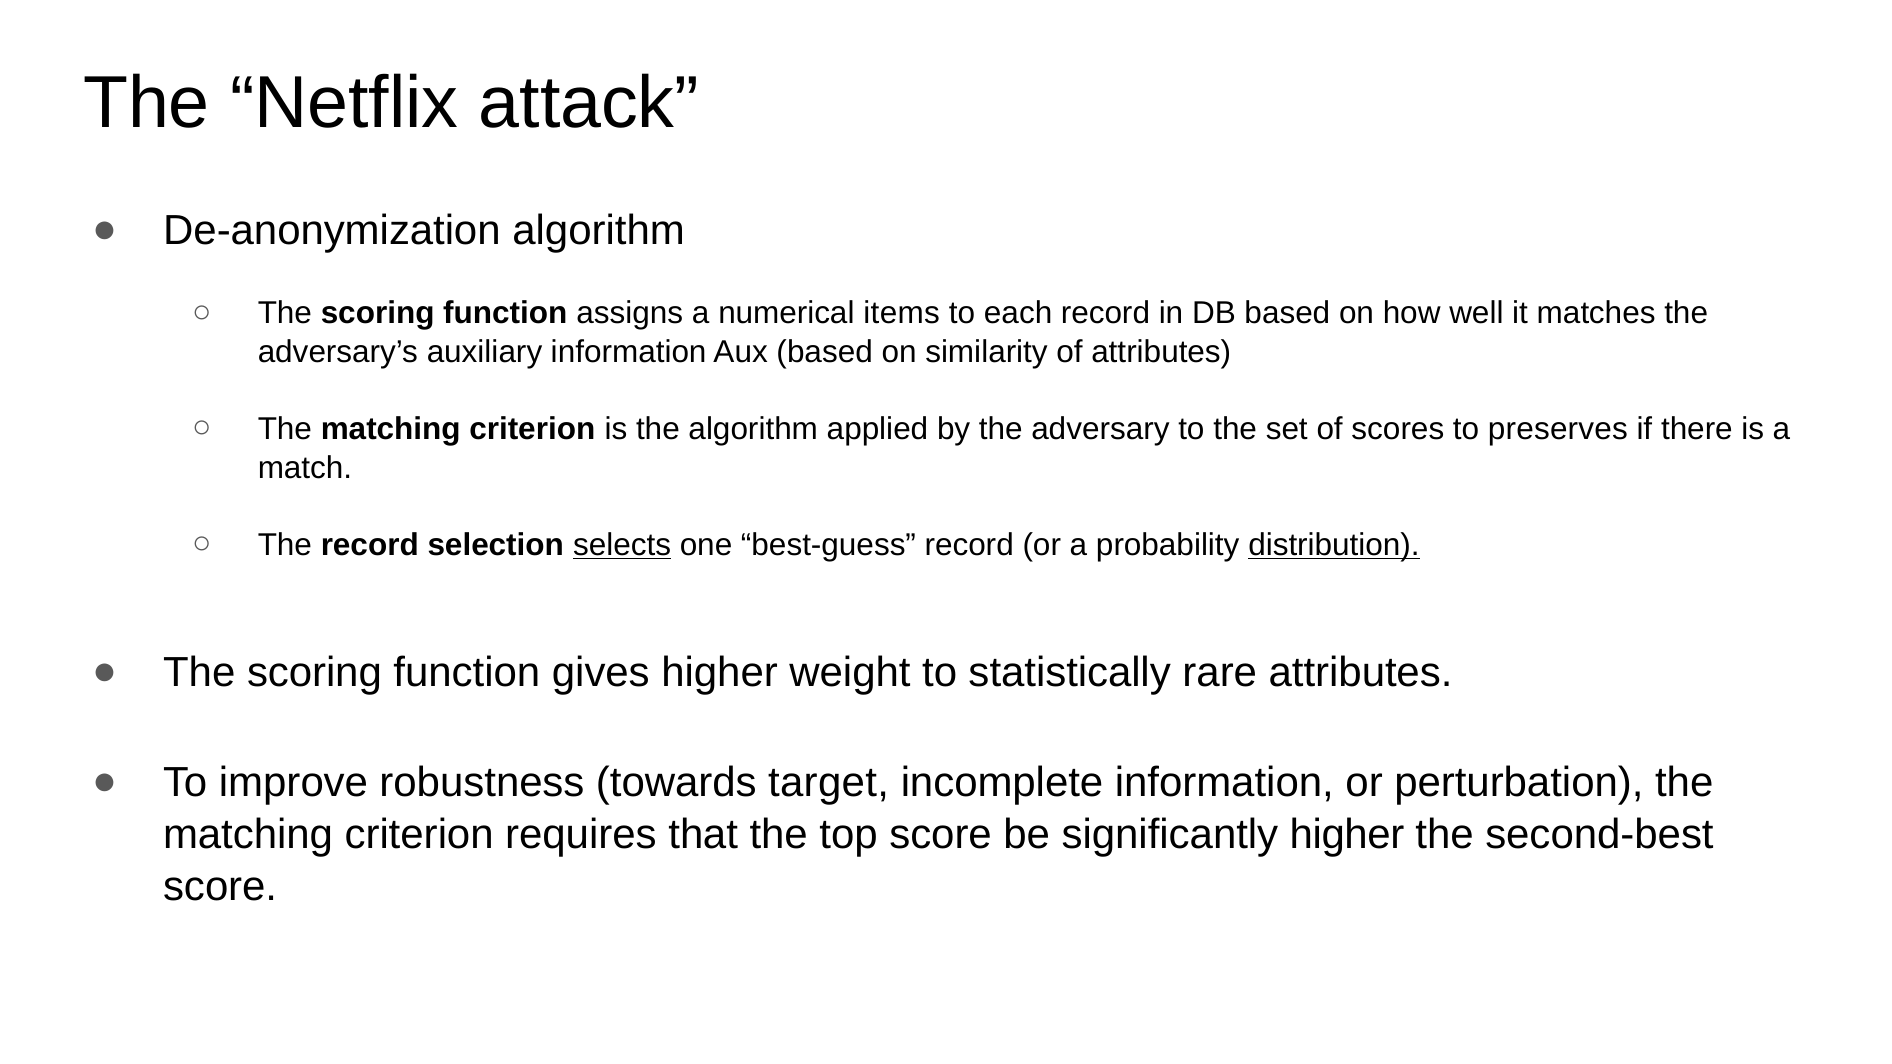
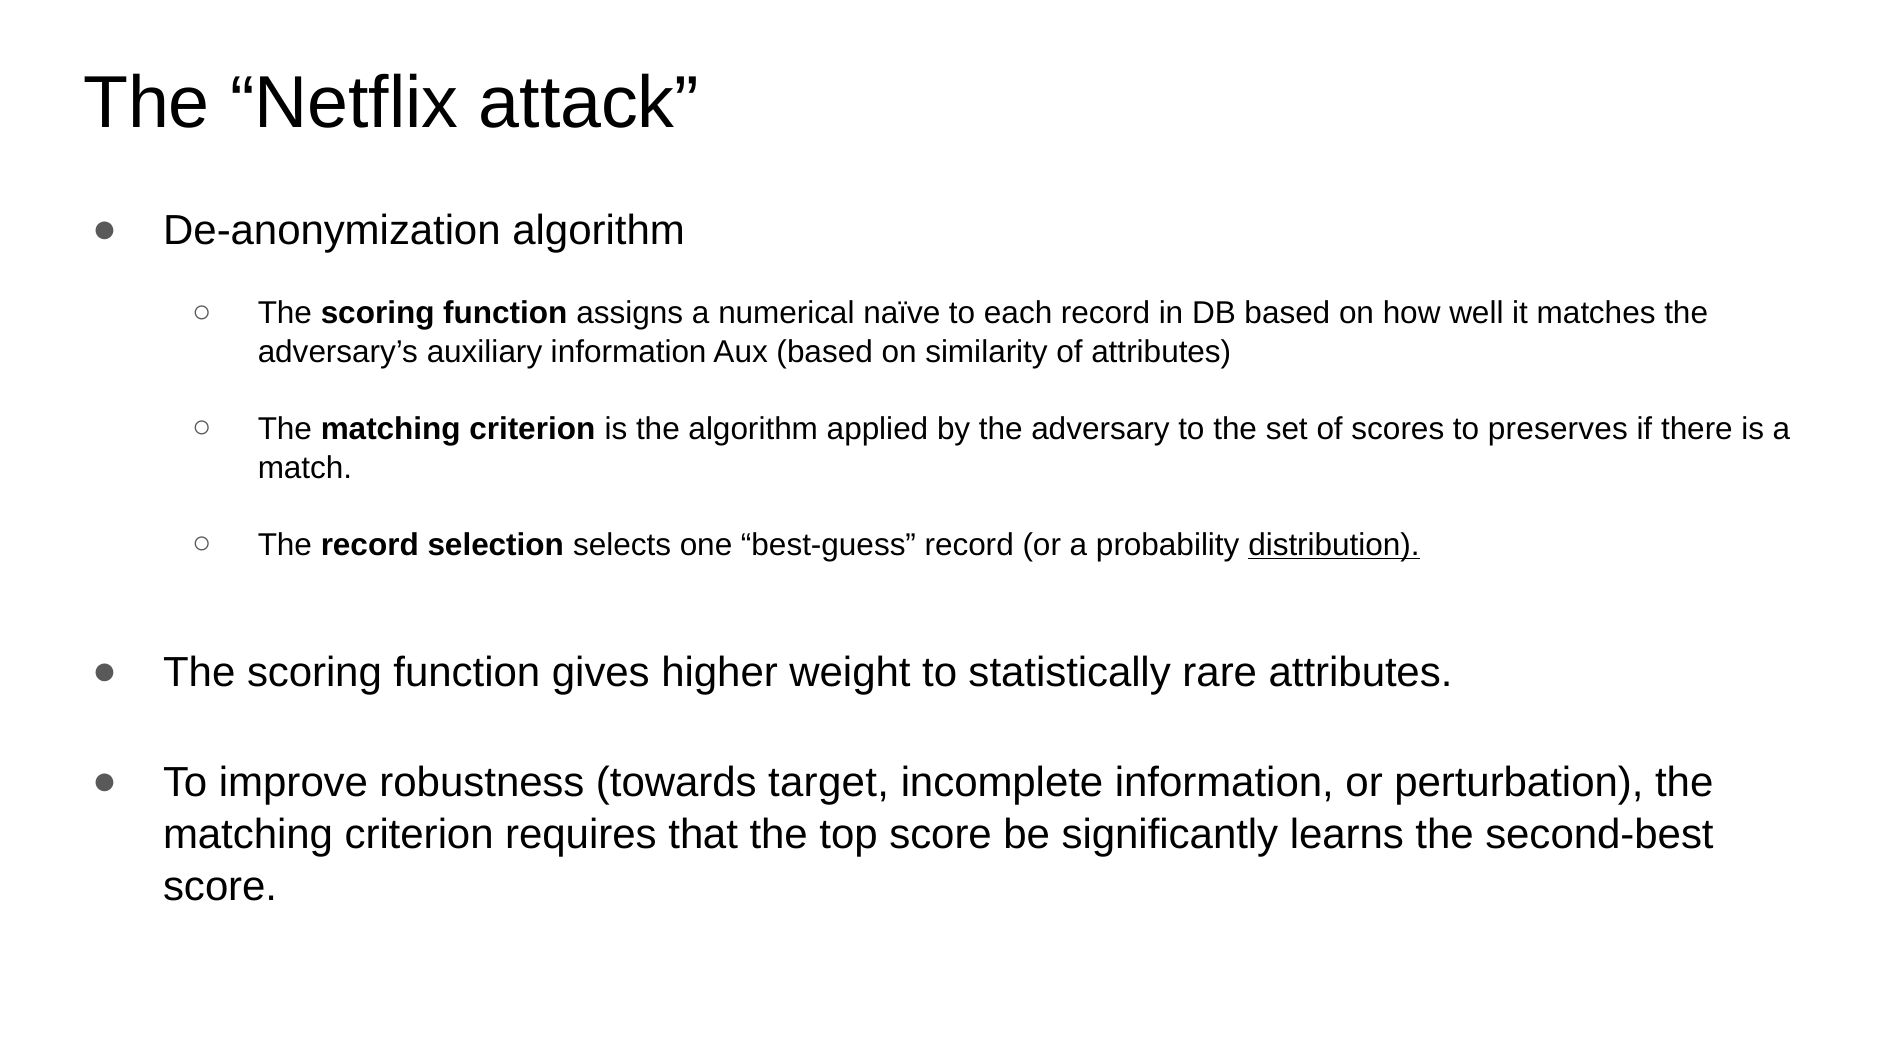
items: items -> naïve (902, 313)
selects underline: present -> none (622, 545)
significantly higher: higher -> learns (1347, 835)
